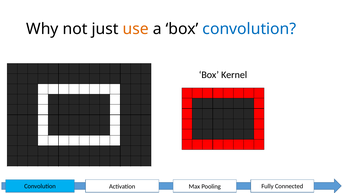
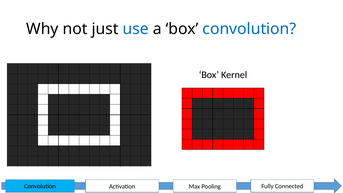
use colour: orange -> blue (136, 29)
